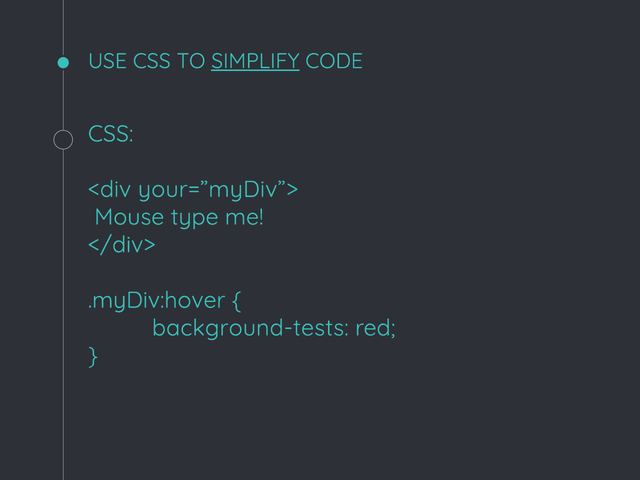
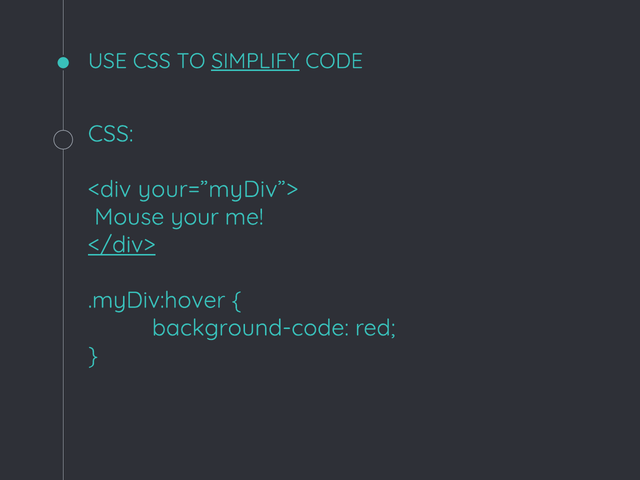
type: type -> your (195, 217)
</div> underline: none -> present (122, 245)
background-tests: background-tests -> background-code (250, 328)
